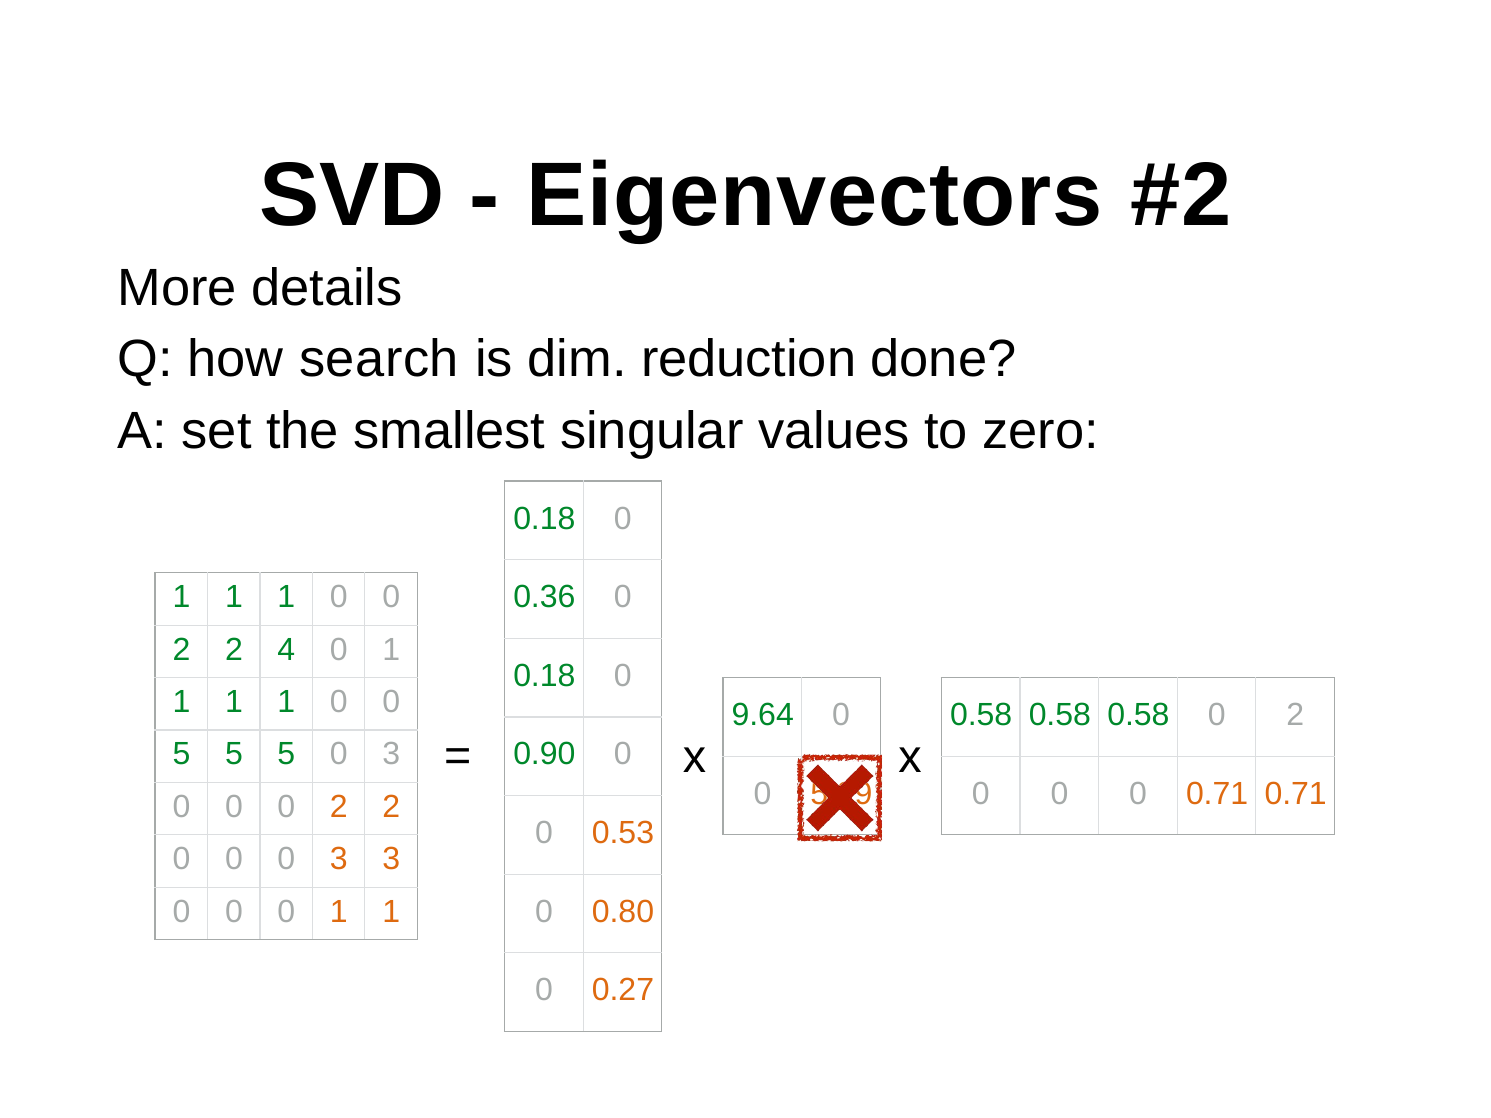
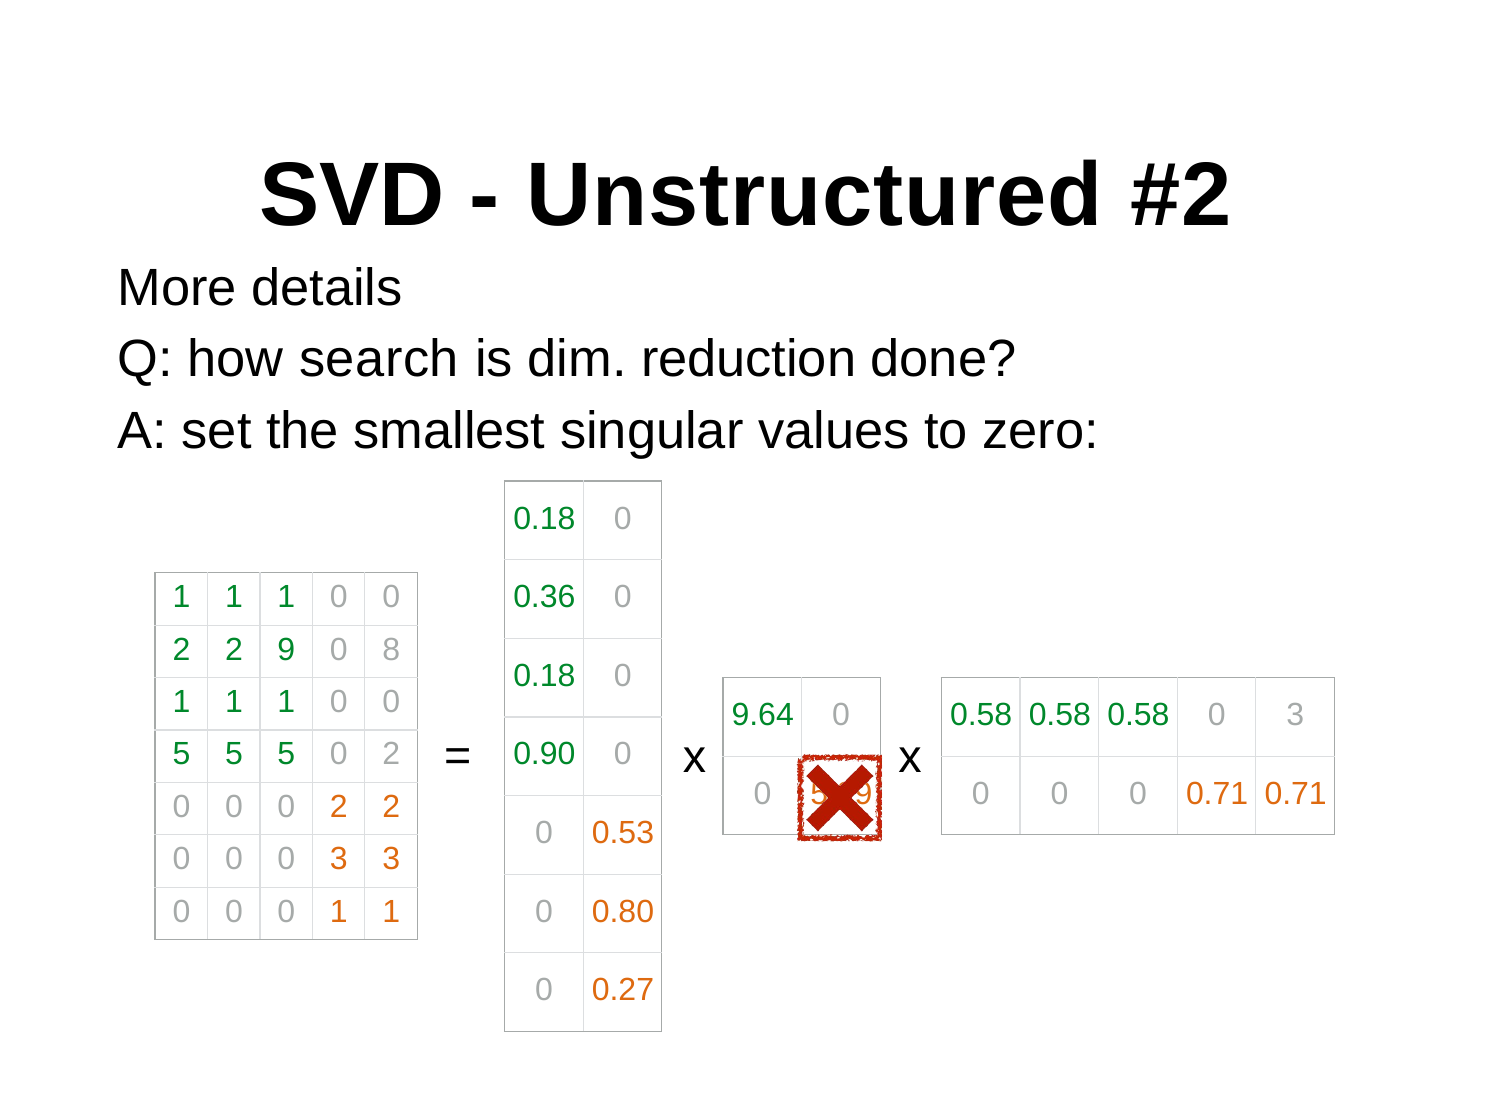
Eigenvectors: Eigenvectors -> Unstructured (815, 196)
4: 4 -> 9 (286, 650)
1: 1 -> 8 (391, 650)
0.58 0 2: 2 -> 3 (1295, 715)
5 0 3: 3 -> 2 (391, 754)
